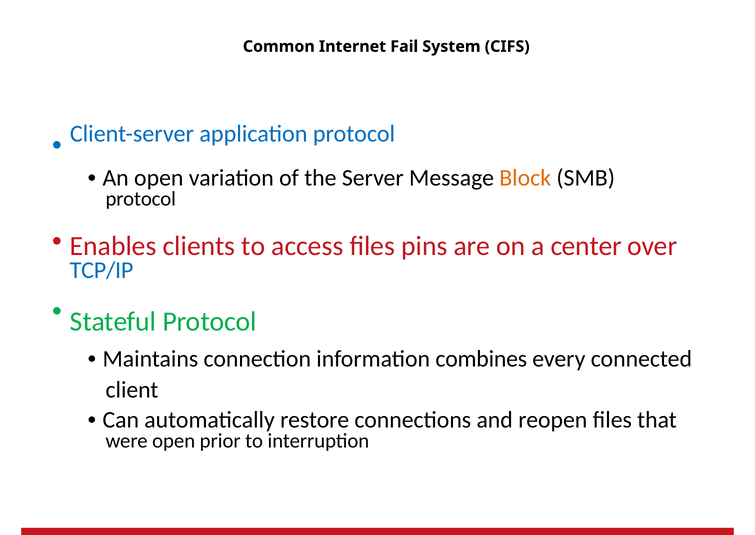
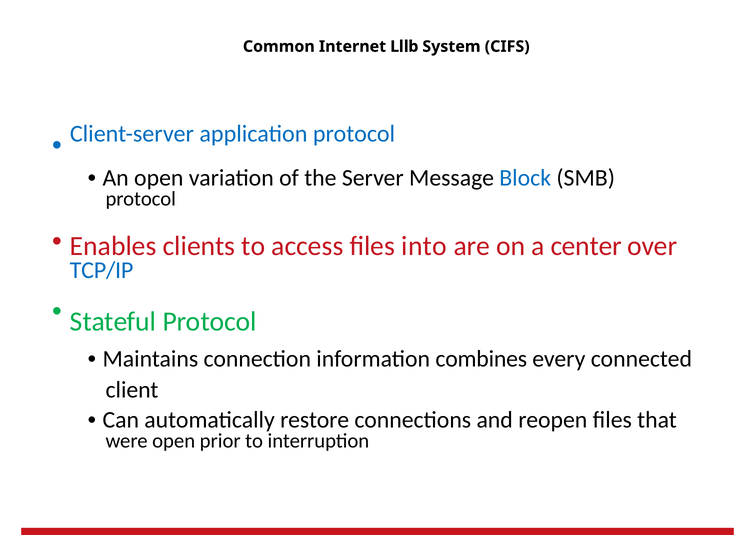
Fail: Fail -> Lllb (404, 46)
Block colour: orange -> blue (525, 178)
pins: pins -> into (424, 246)
